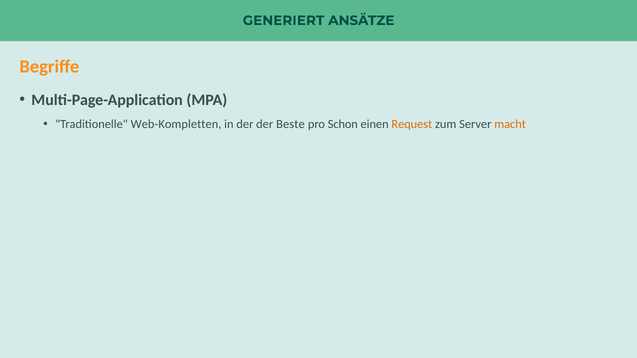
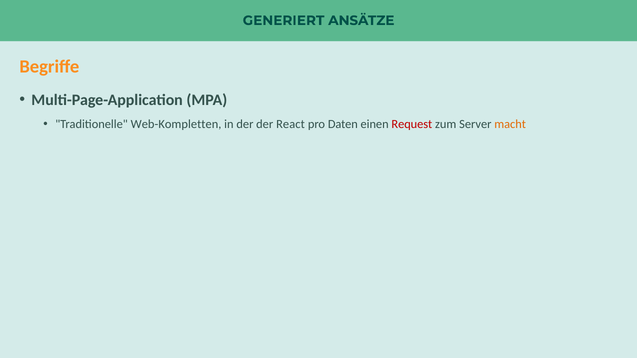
Beste: Beste -> React (290, 124)
Schon: Schon -> Daten (343, 124)
Request colour: orange -> red (412, 124)
